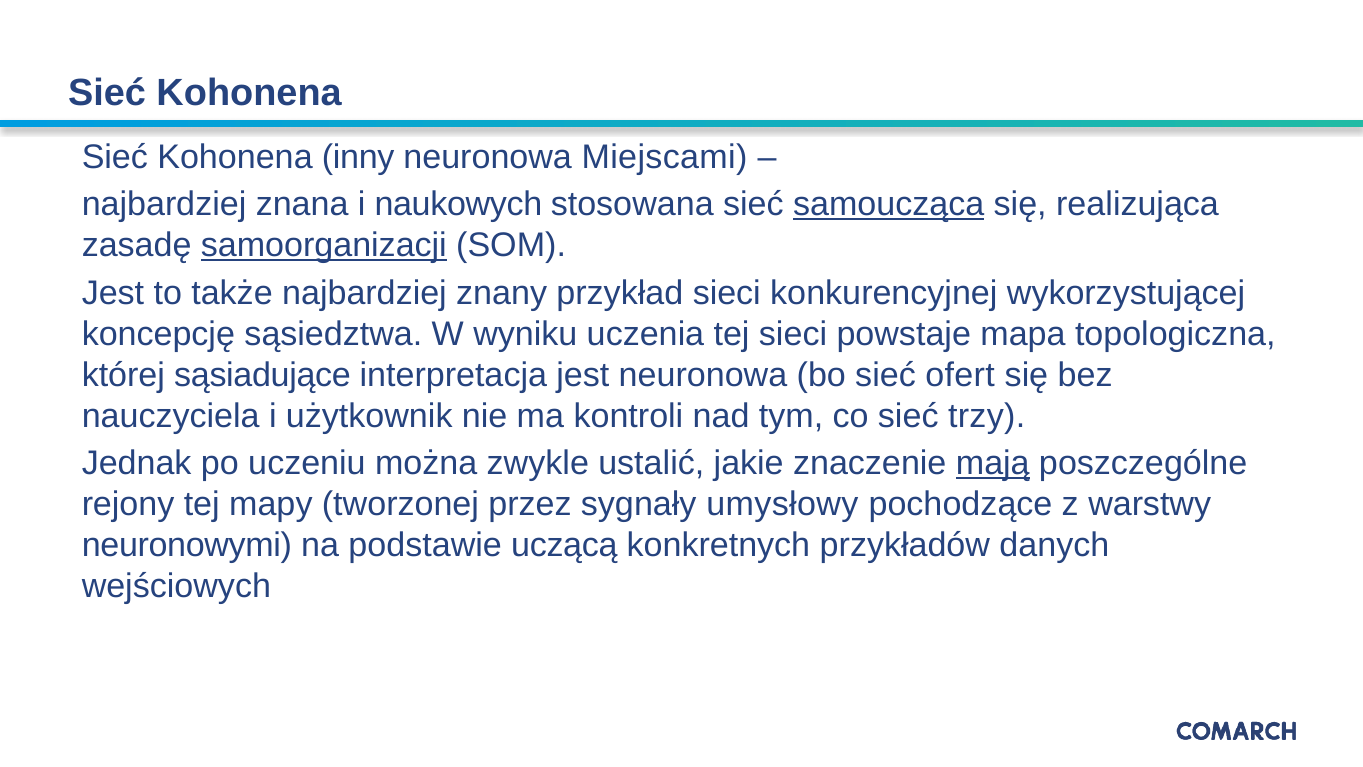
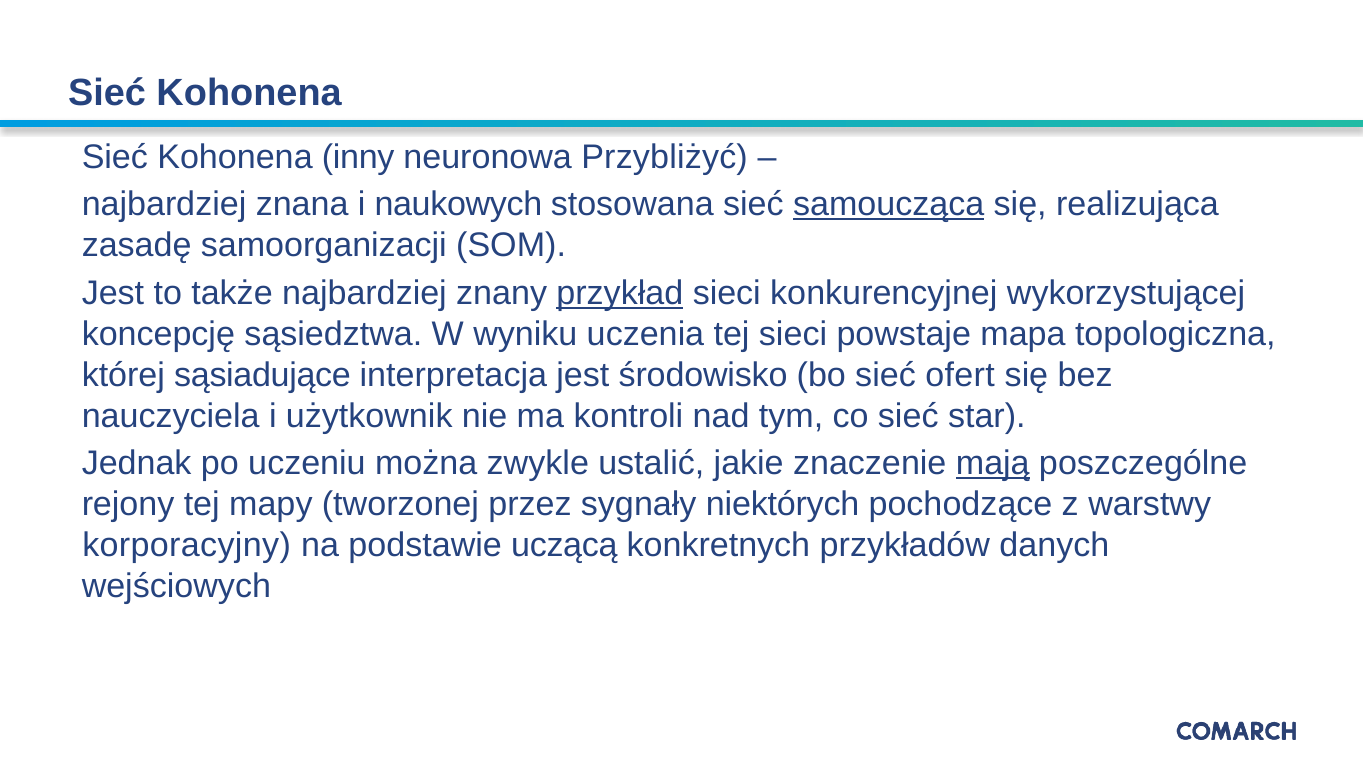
Miejscami: Miejscami -> Przybliżyć (665, 157)
samoorganizacji underline: present -> none (324, 245)
przykład underline: none -> present (620, 293)
jest neuronowa: neuronowa -> środowisko (703, 375)
trzy: trzy -> star (987, 416)
umysłowy: umysłowy -> niektórych (783, 504)
neuronowymi: neuronowymi -> korporacyjny (187, 545)
